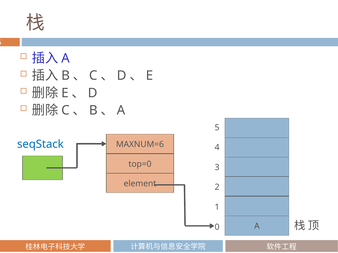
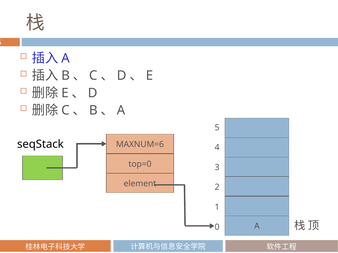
seqStack colour: blue -> black (40, 144)
